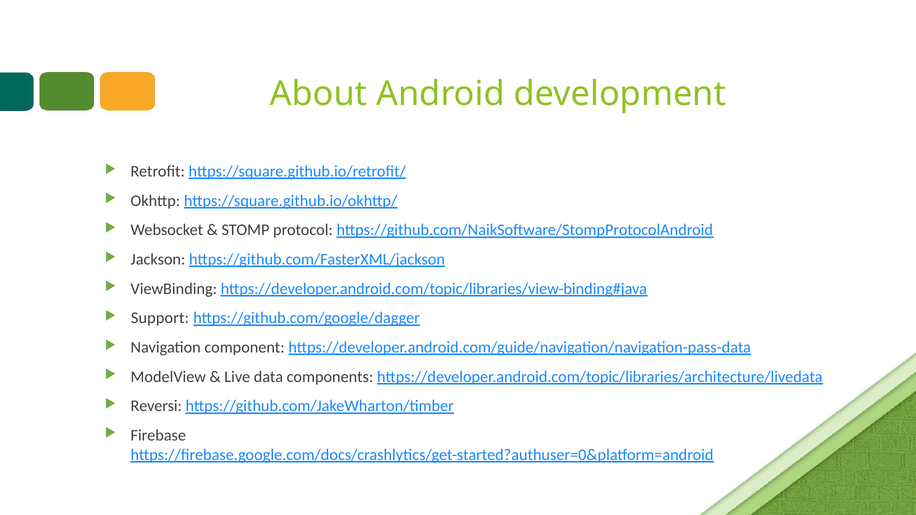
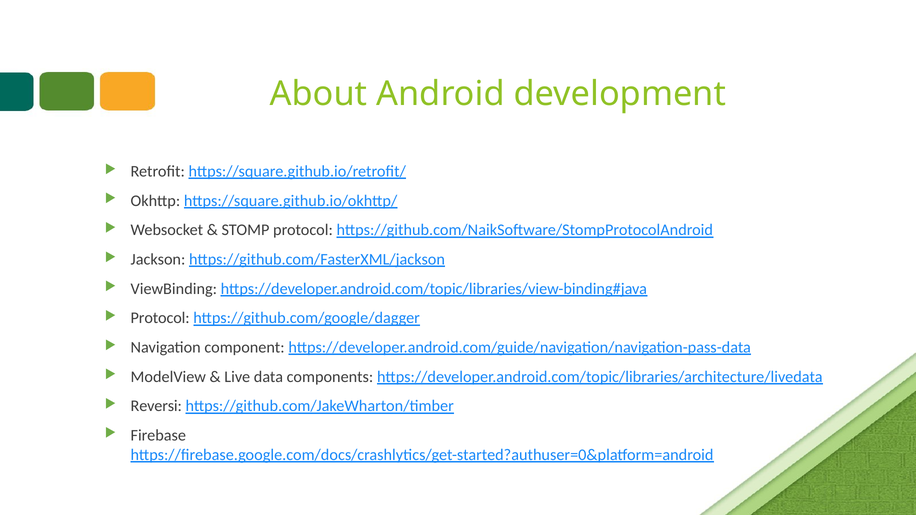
Support: Support -> Protocol (160, 318)
